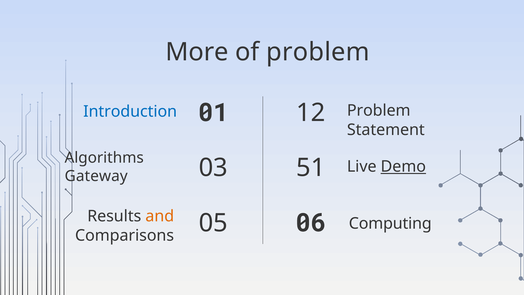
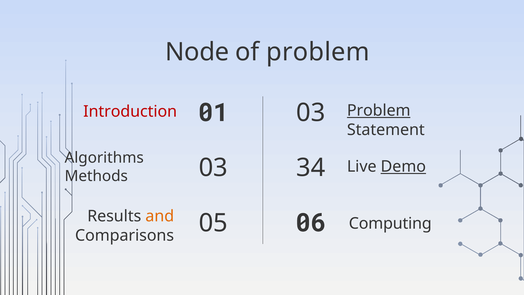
More: More -> Node (197, 52)
01 12: 12 -> 03 (311, 113)
Problem underline: none -> present (379, 111)
Introduction colour: blue -> red (130, 111)
51: 51 -> 34 (311, 168)
Gateway: Gateway -> Methods (96, 176)
